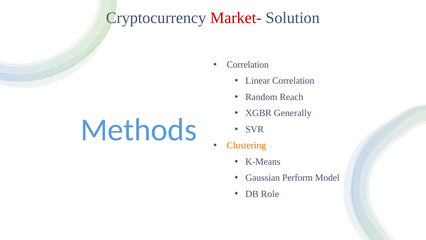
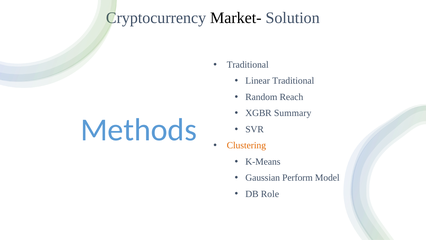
Market- colour: red -> black (236, 18)
Correlation: Correlation -> Traditional (248, 65)
Linear Correlation: Correlation -> Traditional (293, 81)
Generally: Generally -> Summary (293, 113)
